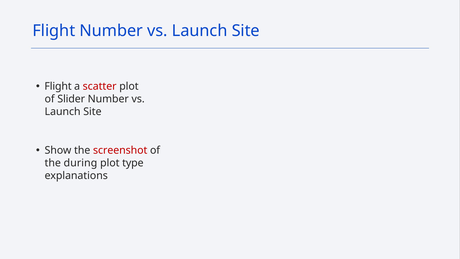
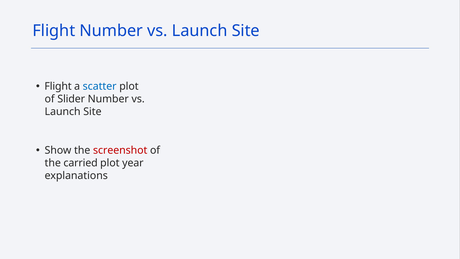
scatter colour: red -> blue (100, 86)
during: during -> carried (81, 163)
type: type -> year (133, 163)
